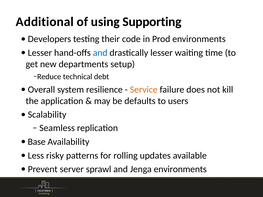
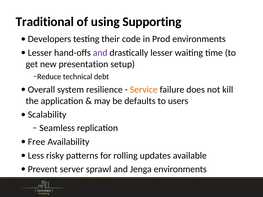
Additional: Additional -> Traditional (45, 22)
and colour: blue -> purple (100, 53)
departments: departments -> presentation (83, 64)
Base: Base -> Free (37, 142)
